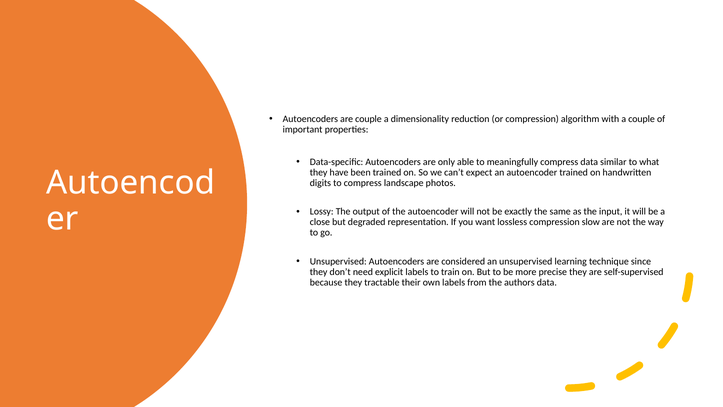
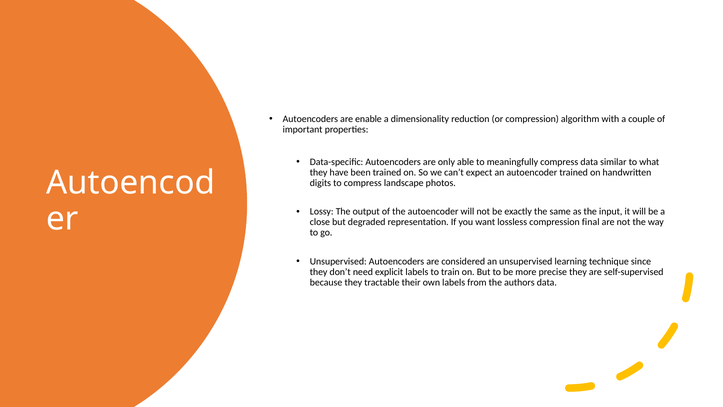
are couple: couple -> enable (368, 119)
slow: slow -> final (591, 222)
